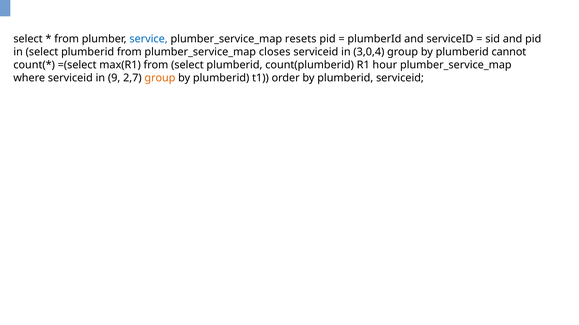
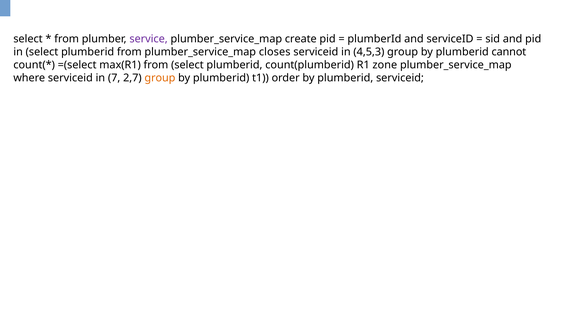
service colour: blue -> purple (149, 39)
resets: resets -> create (301, 39)
3,0,4: 3,0,4 -> 4,5,3 (369, 52)
hour: hour -> zone (385, 65)
9: 9 -> 7 (114, 78)
